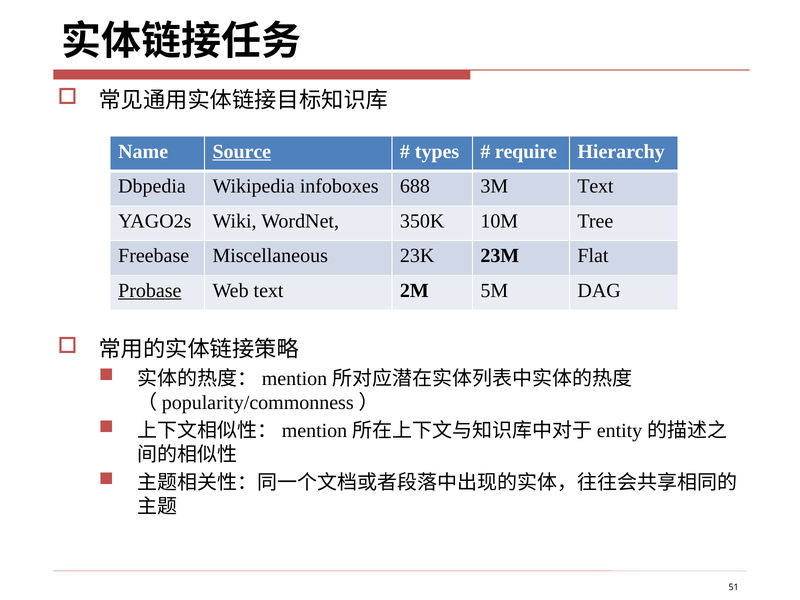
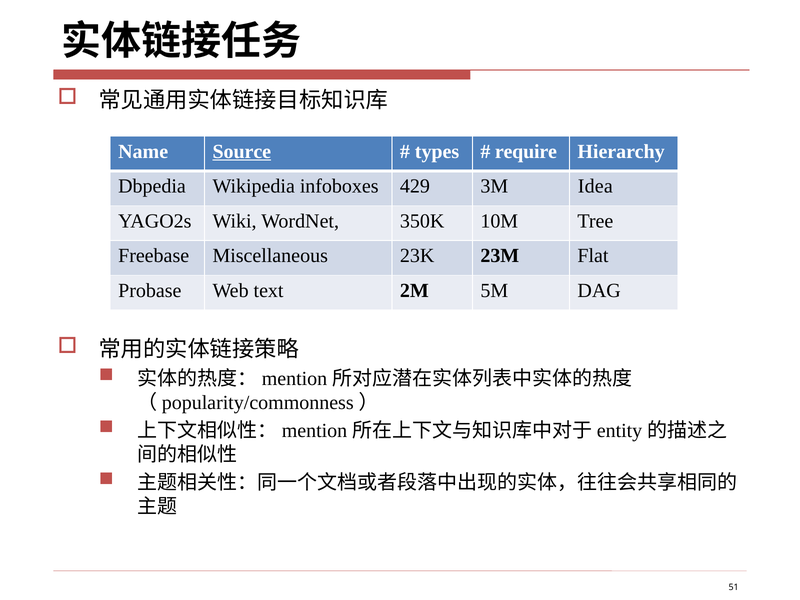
688: 688 -> 429 (415, 186)
3M Text: Text -> Idea (595, 186)
Probase underline: present -> none (150, 291)
